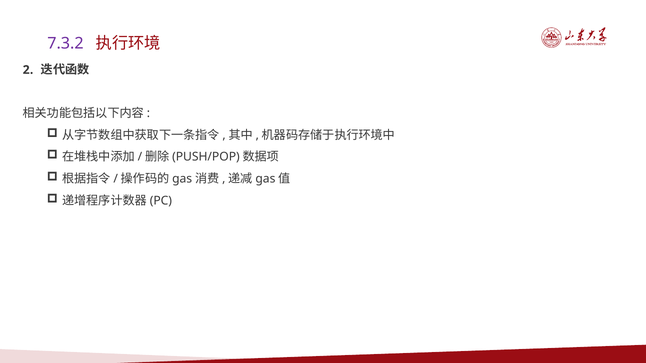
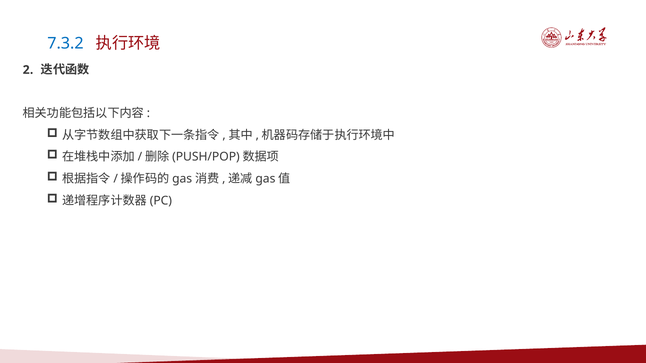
7.3.2 colour: purple -> blue (65, 44)
